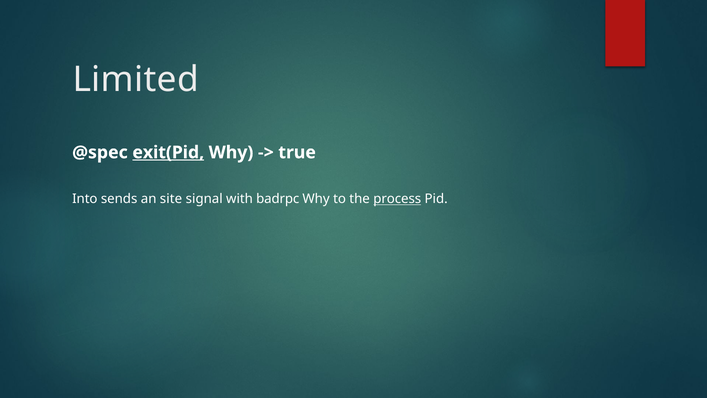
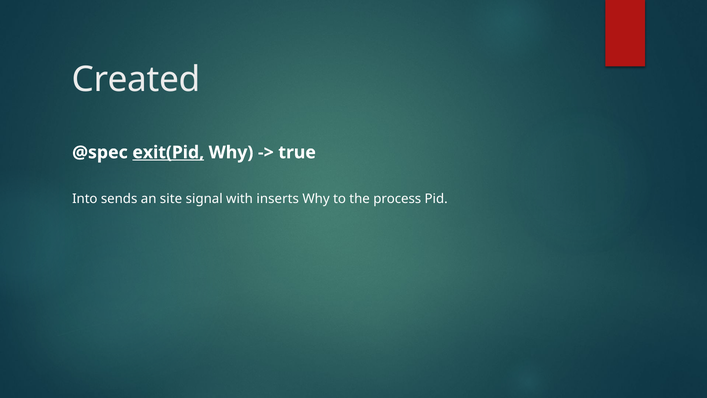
Limited: Limited -> Created (136, 80)
badrpc: badrpc -> inserts (278, 199)
process underline: present -> none (397, 199)
